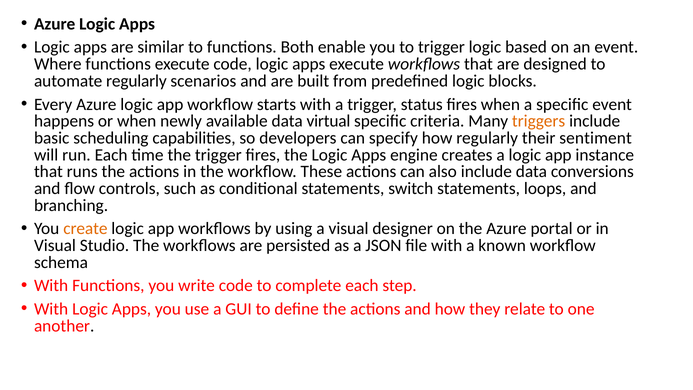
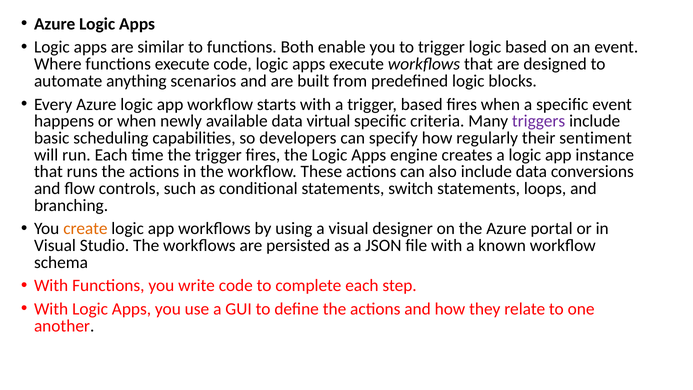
automate regularly: regularly -> anything (136, 81)
trigger status: status -> based (422, 104)
triggers colour: orange -> purple (539, 121)
